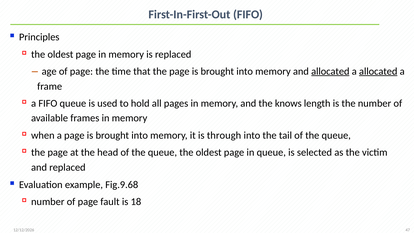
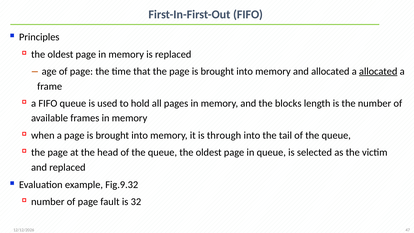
allocated underline: present -> none (330, 71)
knows: knows -> blocks (288, 103)
Fig.9.68: Fig.9.68 -> Fig.9.32 (122, 184)
18: 18 -> 32 (136, 202)
